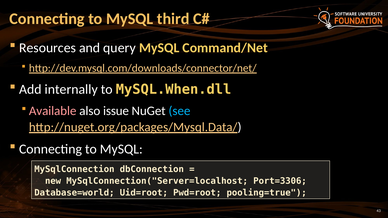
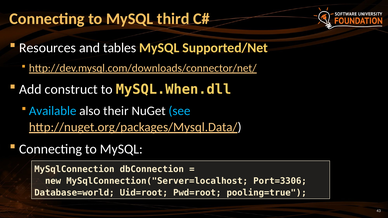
query: query -> tables (120, 48)
Command/Net: Command/Net -> Supported/Net (225, 48)
internally: internally -> construct (71, 89)
Available colour: pink -> light blue (53, 111)
issue: issue -> their (116, 111)
